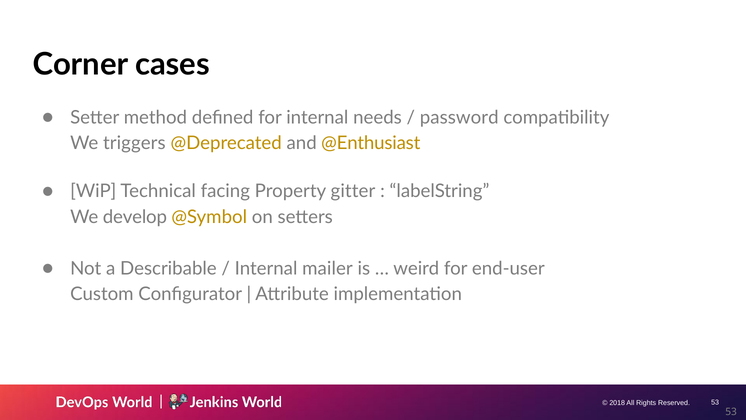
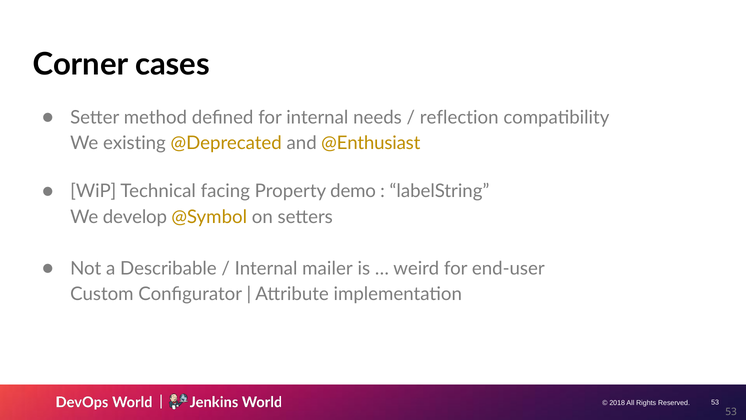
password: password -> reflection (459, 117)
triggers: triggers -> existing (134, 143)
gitter: gitter -> demo (353, 191)
